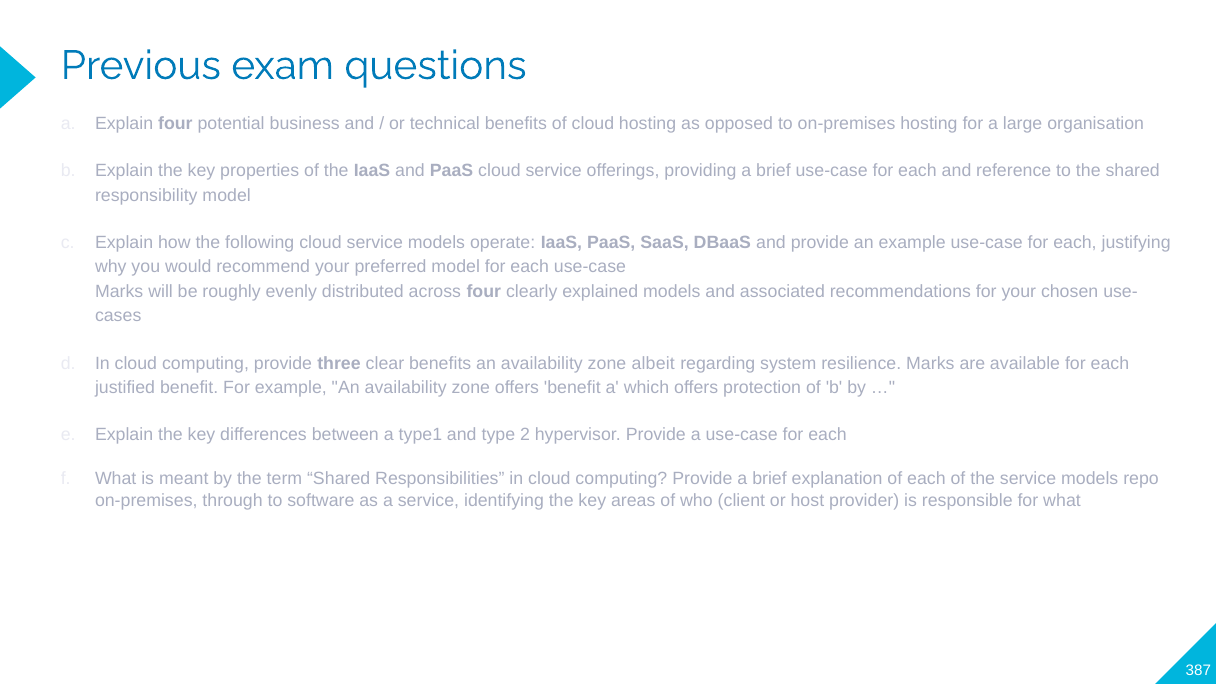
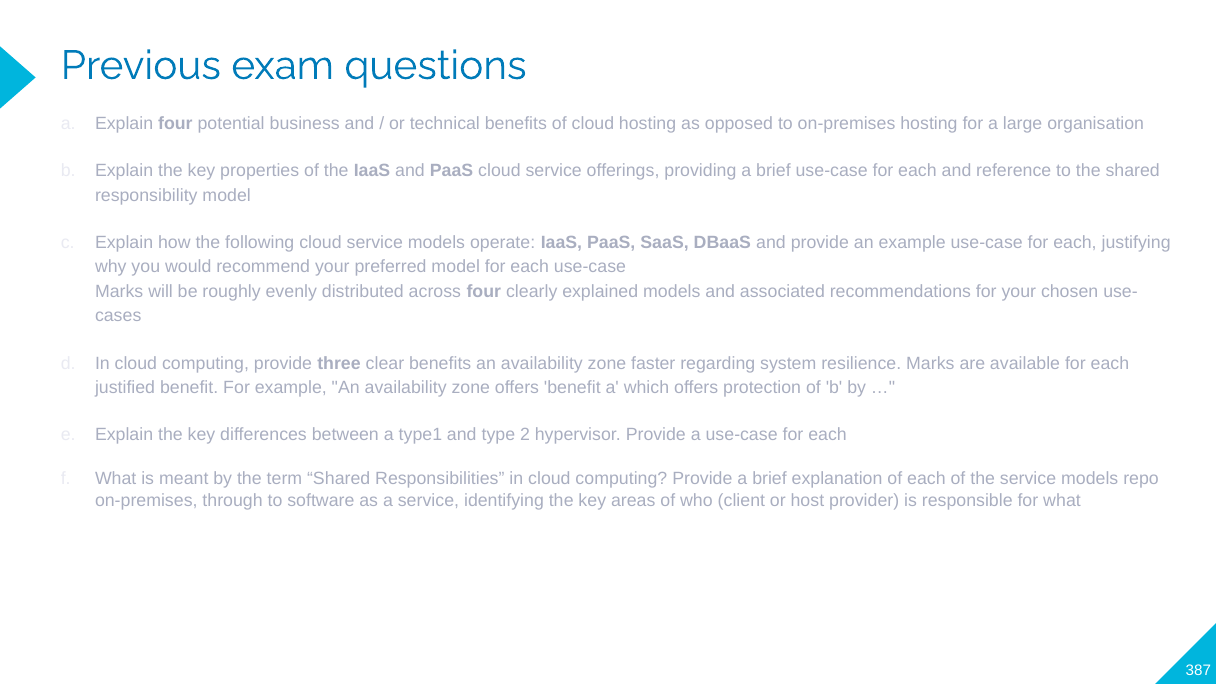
albeit: albeit -> faster (653, 363)
